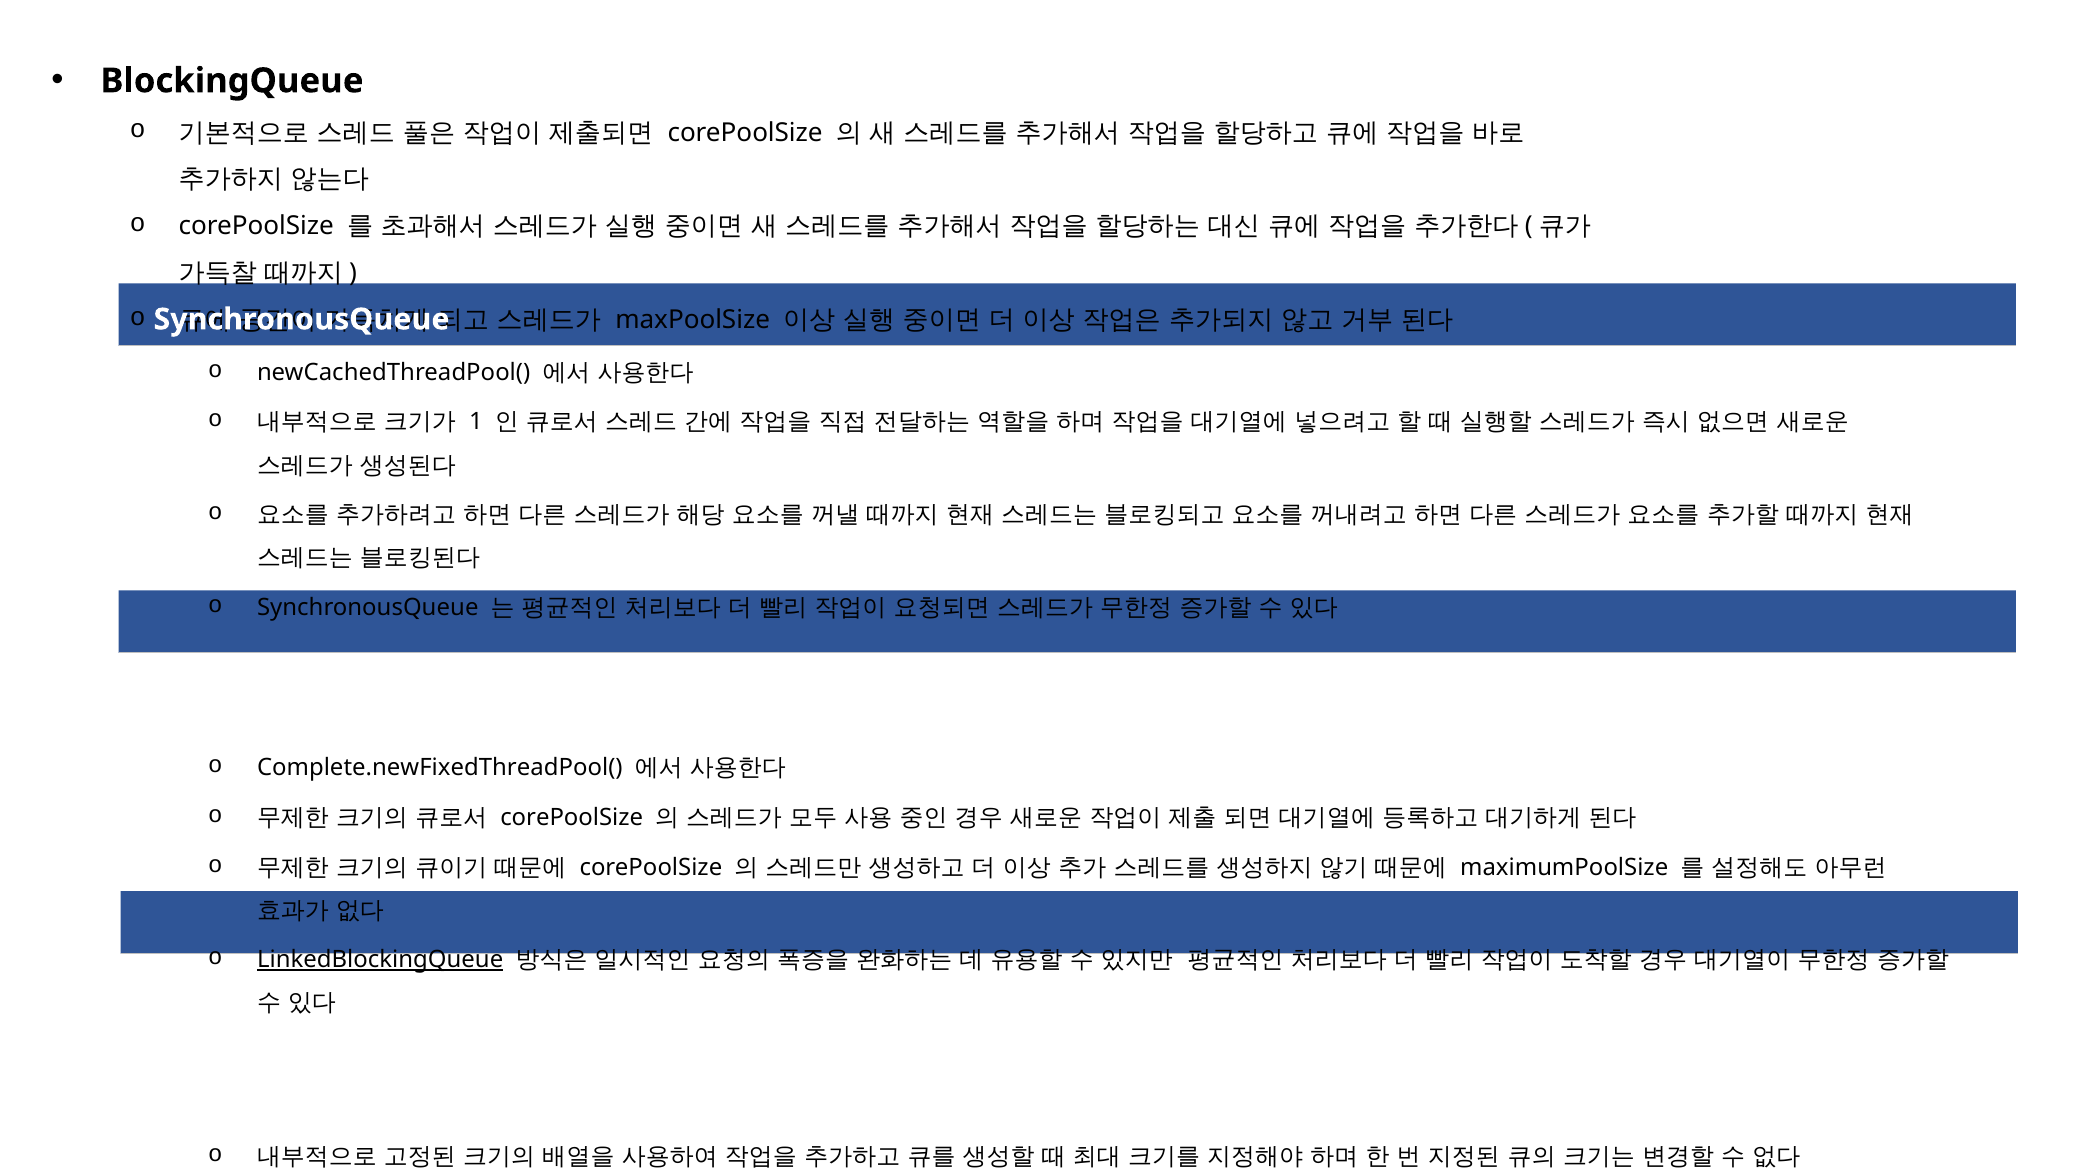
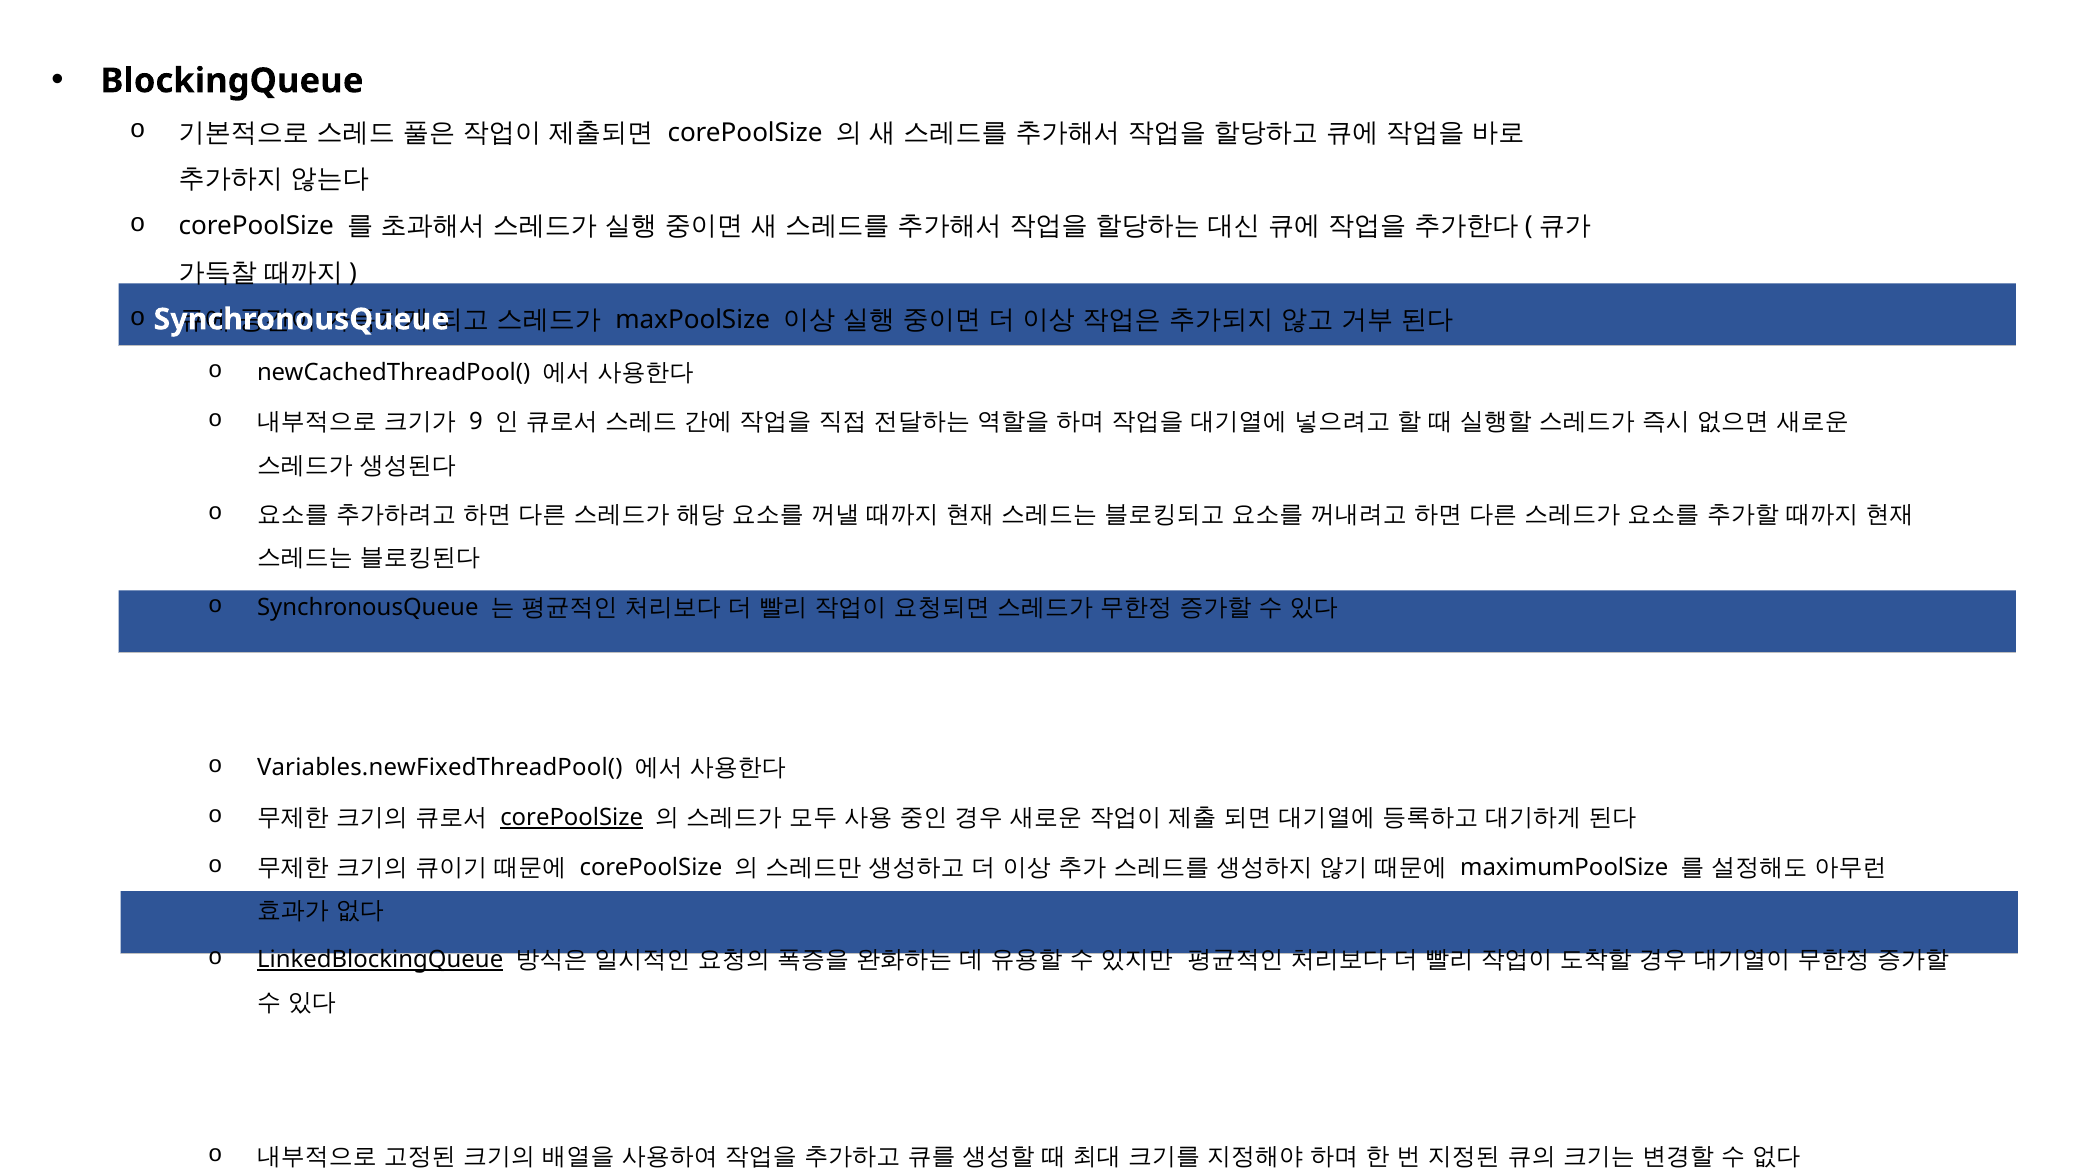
1: 1 -> 9 (476, 422)
Complete.newFixedThreadPool(: Complete.newFixedThreadPool( -> Variables.newFixedThreadPool( (440, 768)
corePoolSize underline: none -> present (572, 818)
